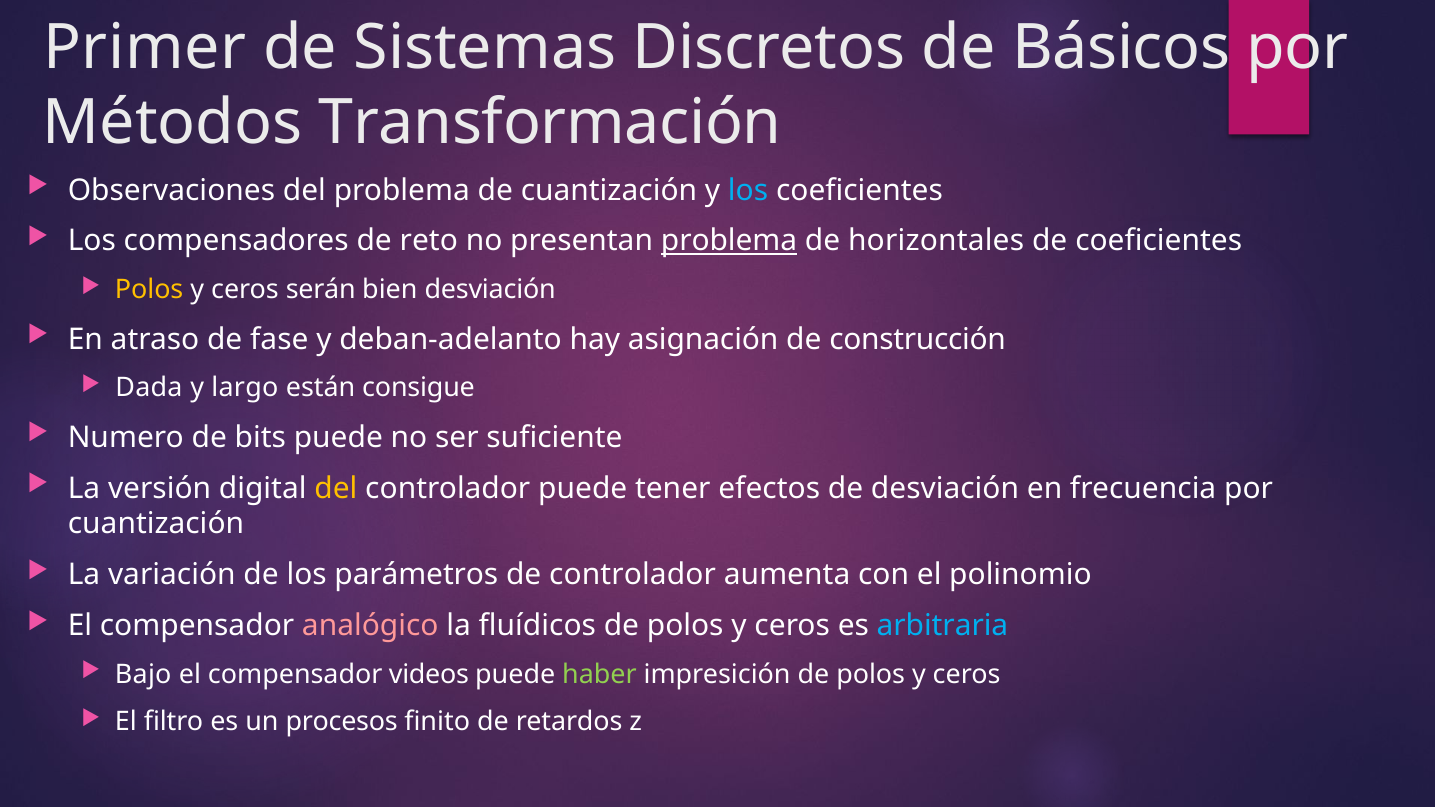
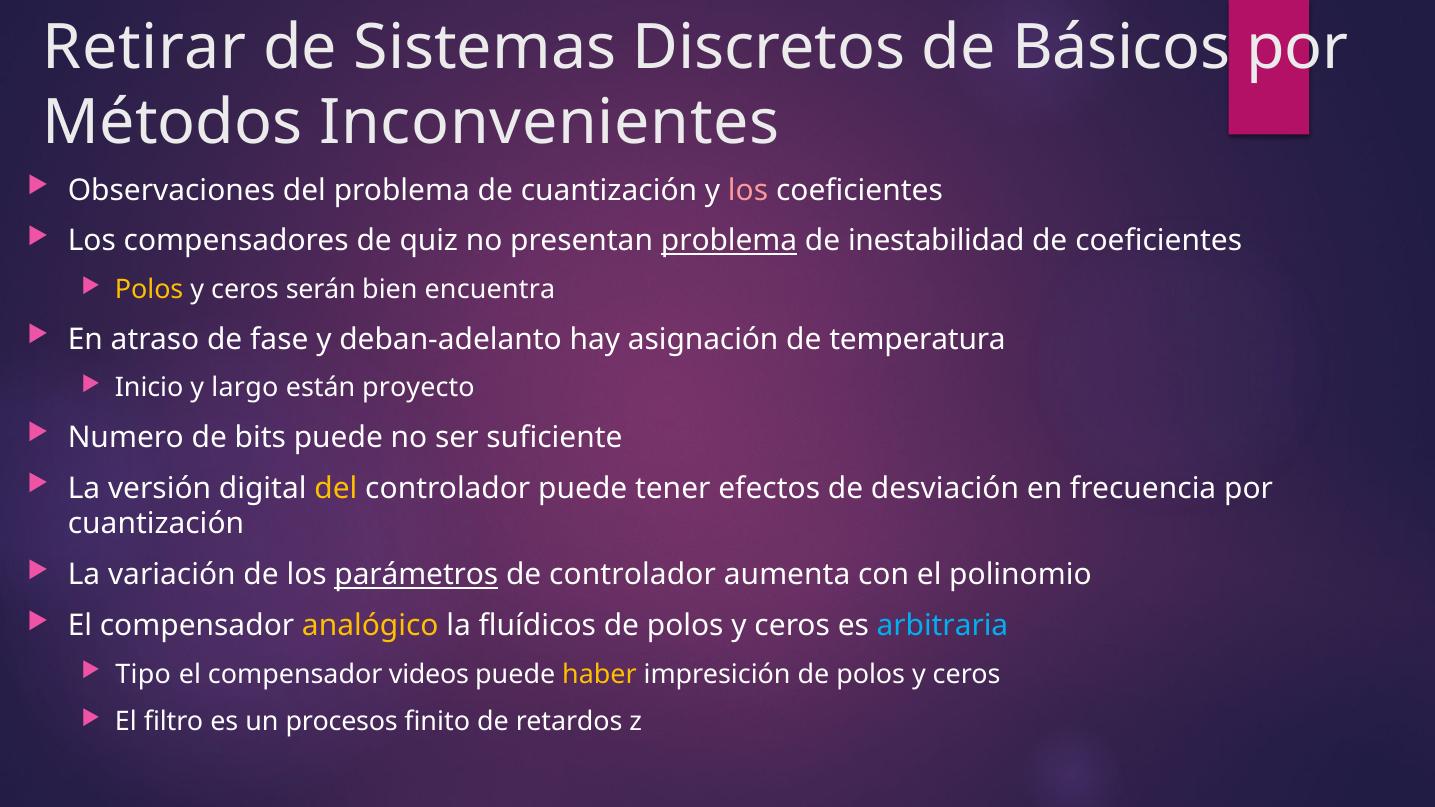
Primer: Primer -> Retirar (145, 47)
Transformación: Transformación -> Inconvenientes (550, 123)
los colour: light blue -> pink (748, 190)
reto: reto -> quiz (429, 241)
horizontales: horizontales -> inestabilidad (936, 241)
bien desviación: desviación -> encuentra (490, 290)
construcción: construcción -> temperatura (918, 339)
Dada: Dada -> Inicio (149, 388)
consigue: consigue -> proyecto (418, 388)
parámetros underline: none -> present (416, 575)
analógico colour: pink -> yellow (370, 626)
Bajo: Bajo -> Tipo (143, 675)
haber colour: light green -> yellow (599, 675)
